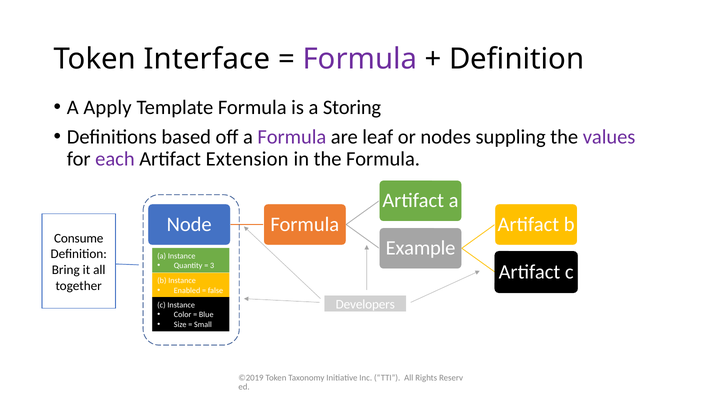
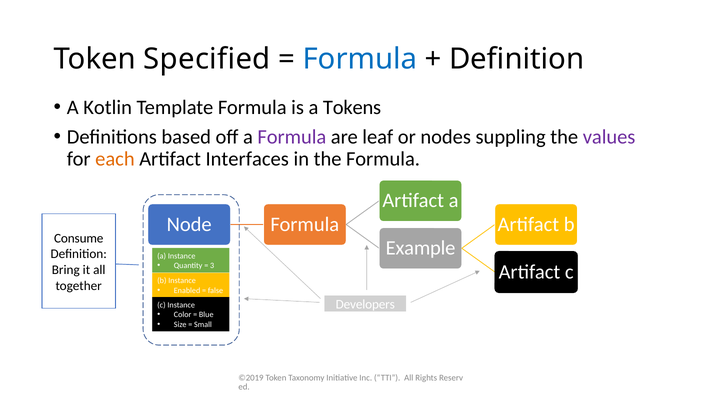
Interface: Interface -> Specified (207, 59)
Formula colour: purple -> blue (360, 59)
Apply: Apply -> Kotlin (108, 107)
Storing: Storing -> Tokens (352, 107)
each colour: purple -> orange (115, 159)
Extension: Extension -> Interfaces (247, 159)
